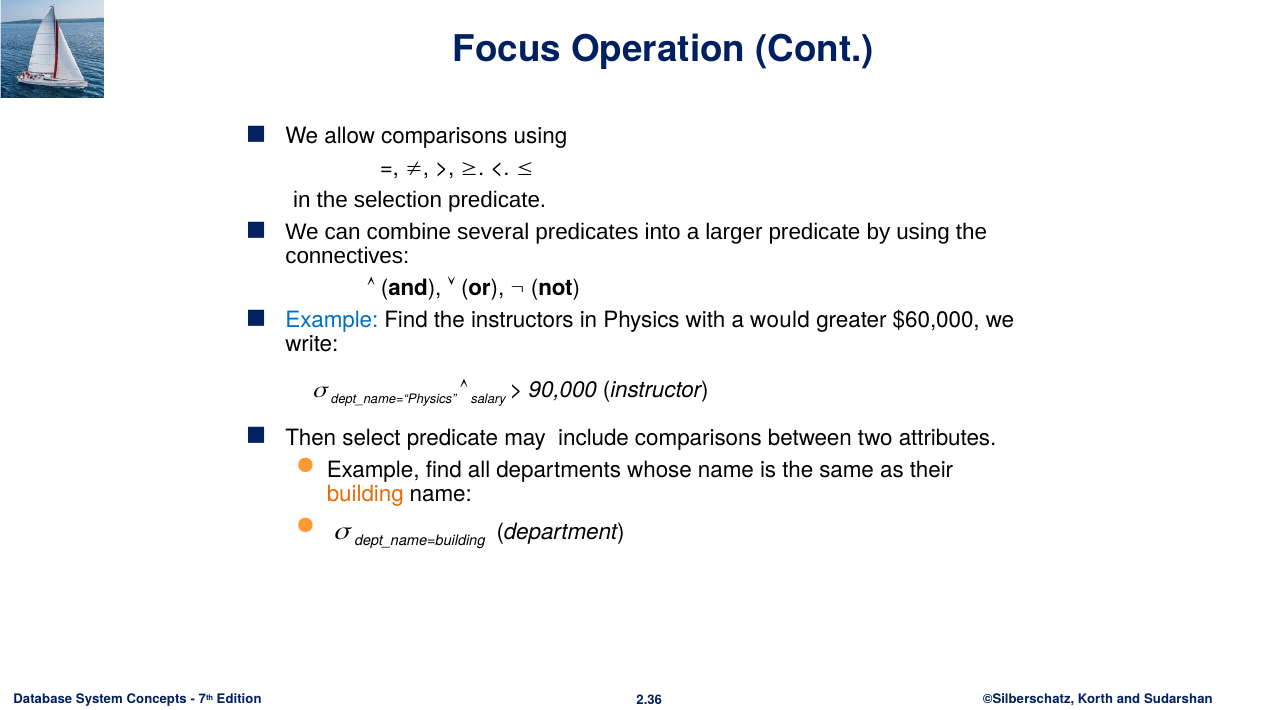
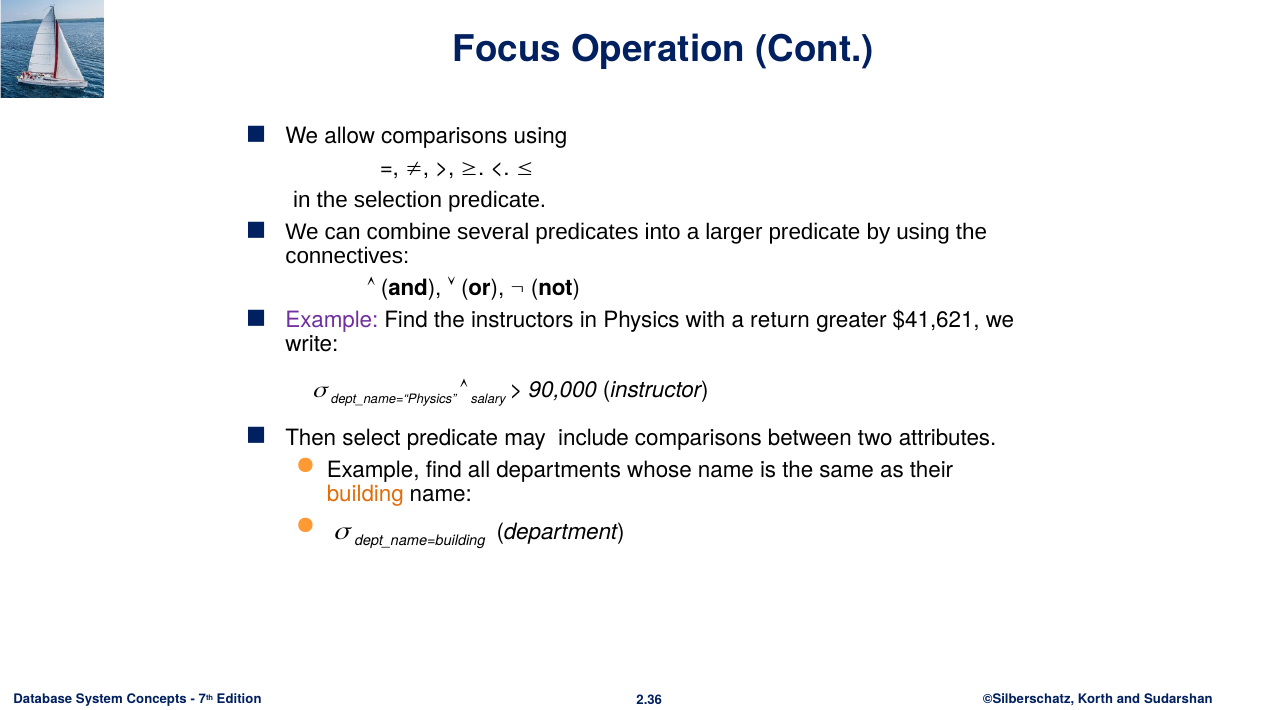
Example colour: blue -> purple (332, 320)
would: would -> return (780, 320)
$60,000: $60,000 -> $41,621 (936, 320)
